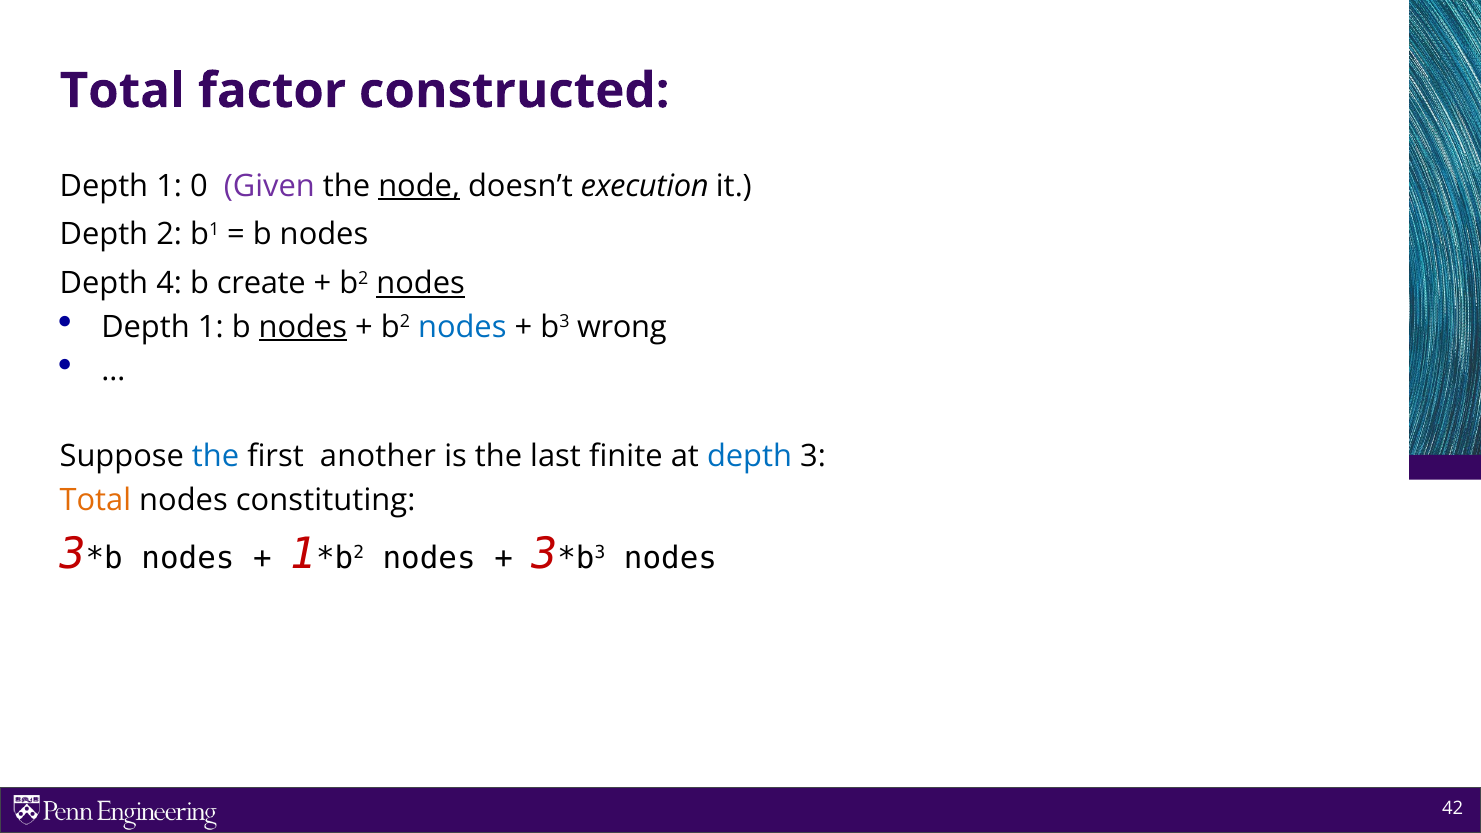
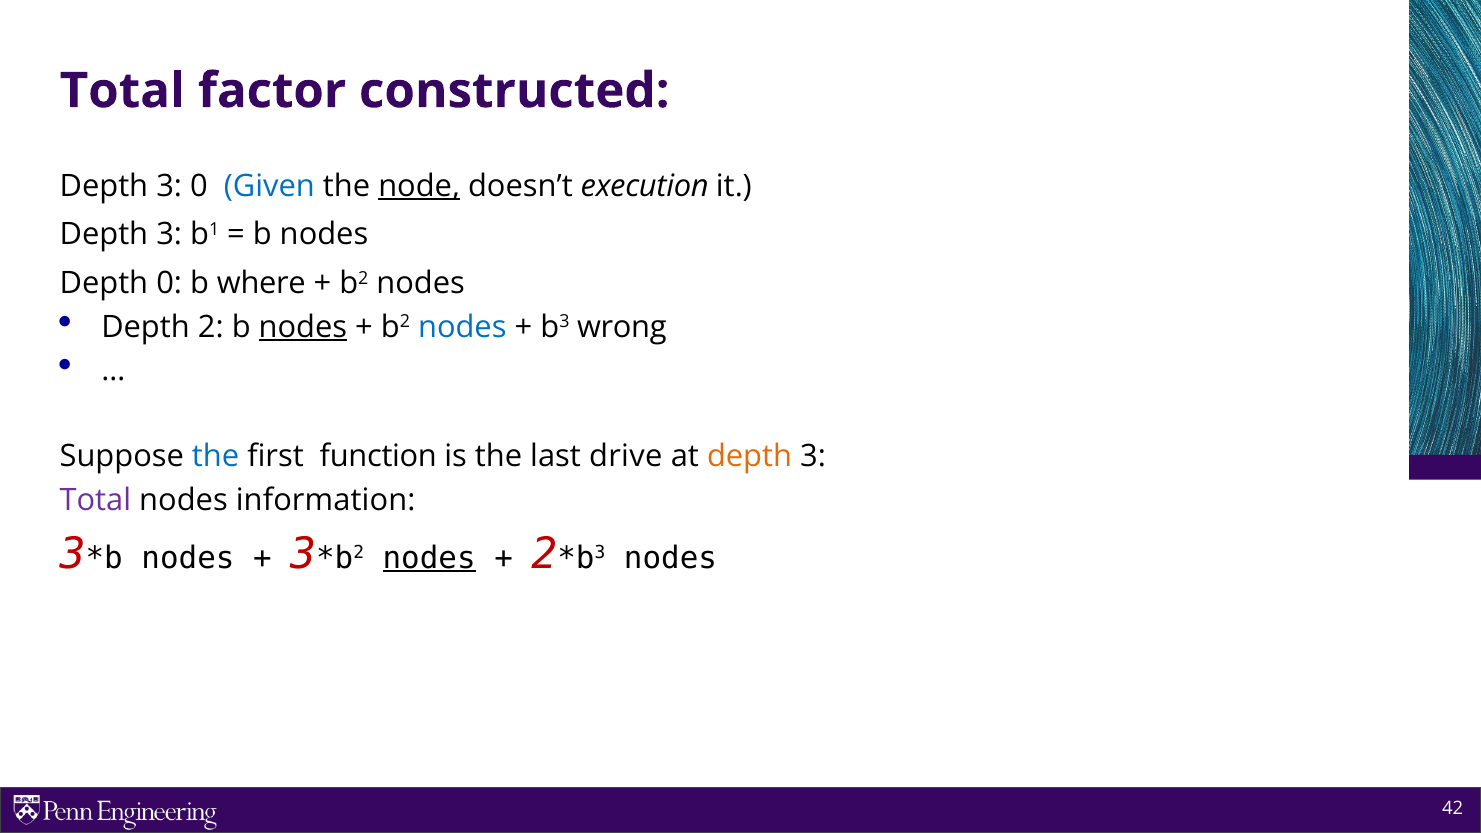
1: 1 -> 3 (169, 186)
Given colour: purple -> blue (269, 186)
2: 2 -> 3 (169, 235)
Depth 4: 4 -> 0 (169, 283)
create: create -> where (261, 283)
nodes underline: present -> none (421, 283)
1: 1 -> 2 (211, 327)
another: another -> function (378, 457)
finite: finite -> drive (626, 457)
depth colour: blue -> orange (750, 457)
Total colour: orange -> purple (95, 500)
constituting: constituting -> information (326, 500)
1: 1 -> 3 (303, 554)
nodes underline: none -> present (429, 558)
3: 3 -> 2 (544, 554)
